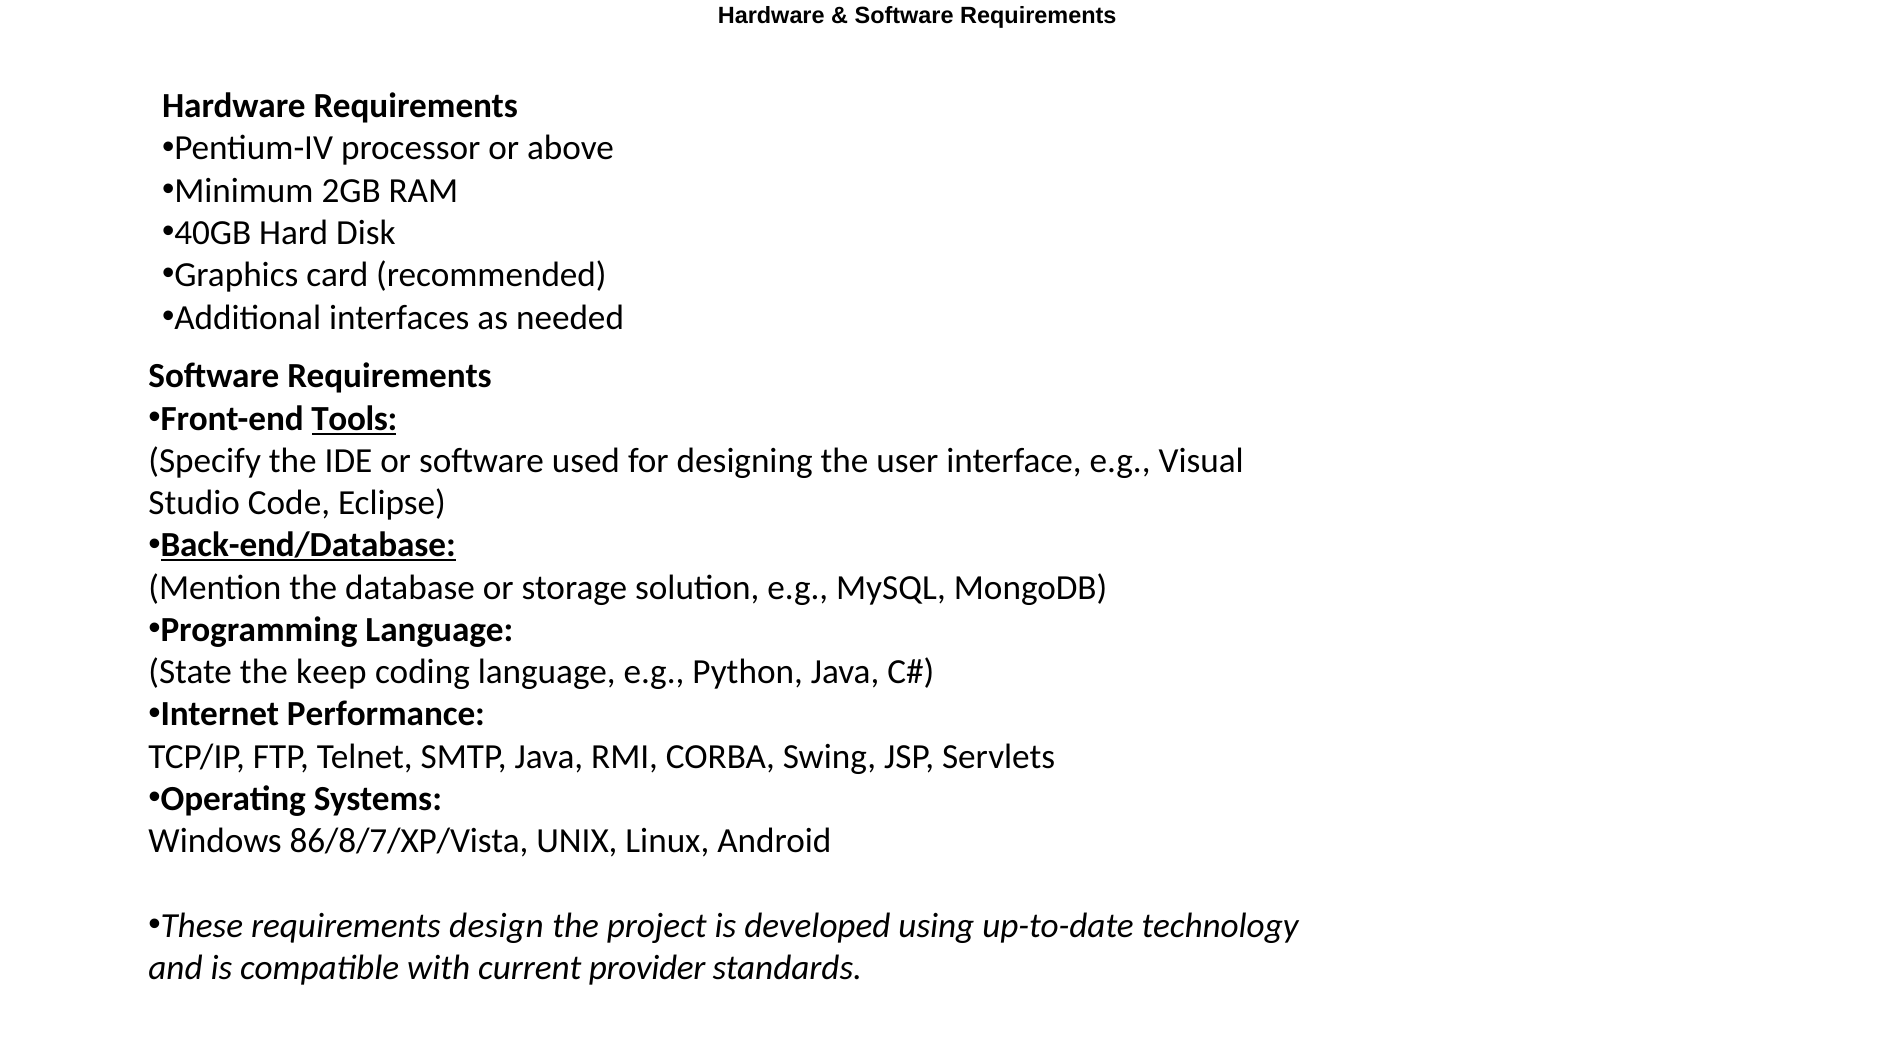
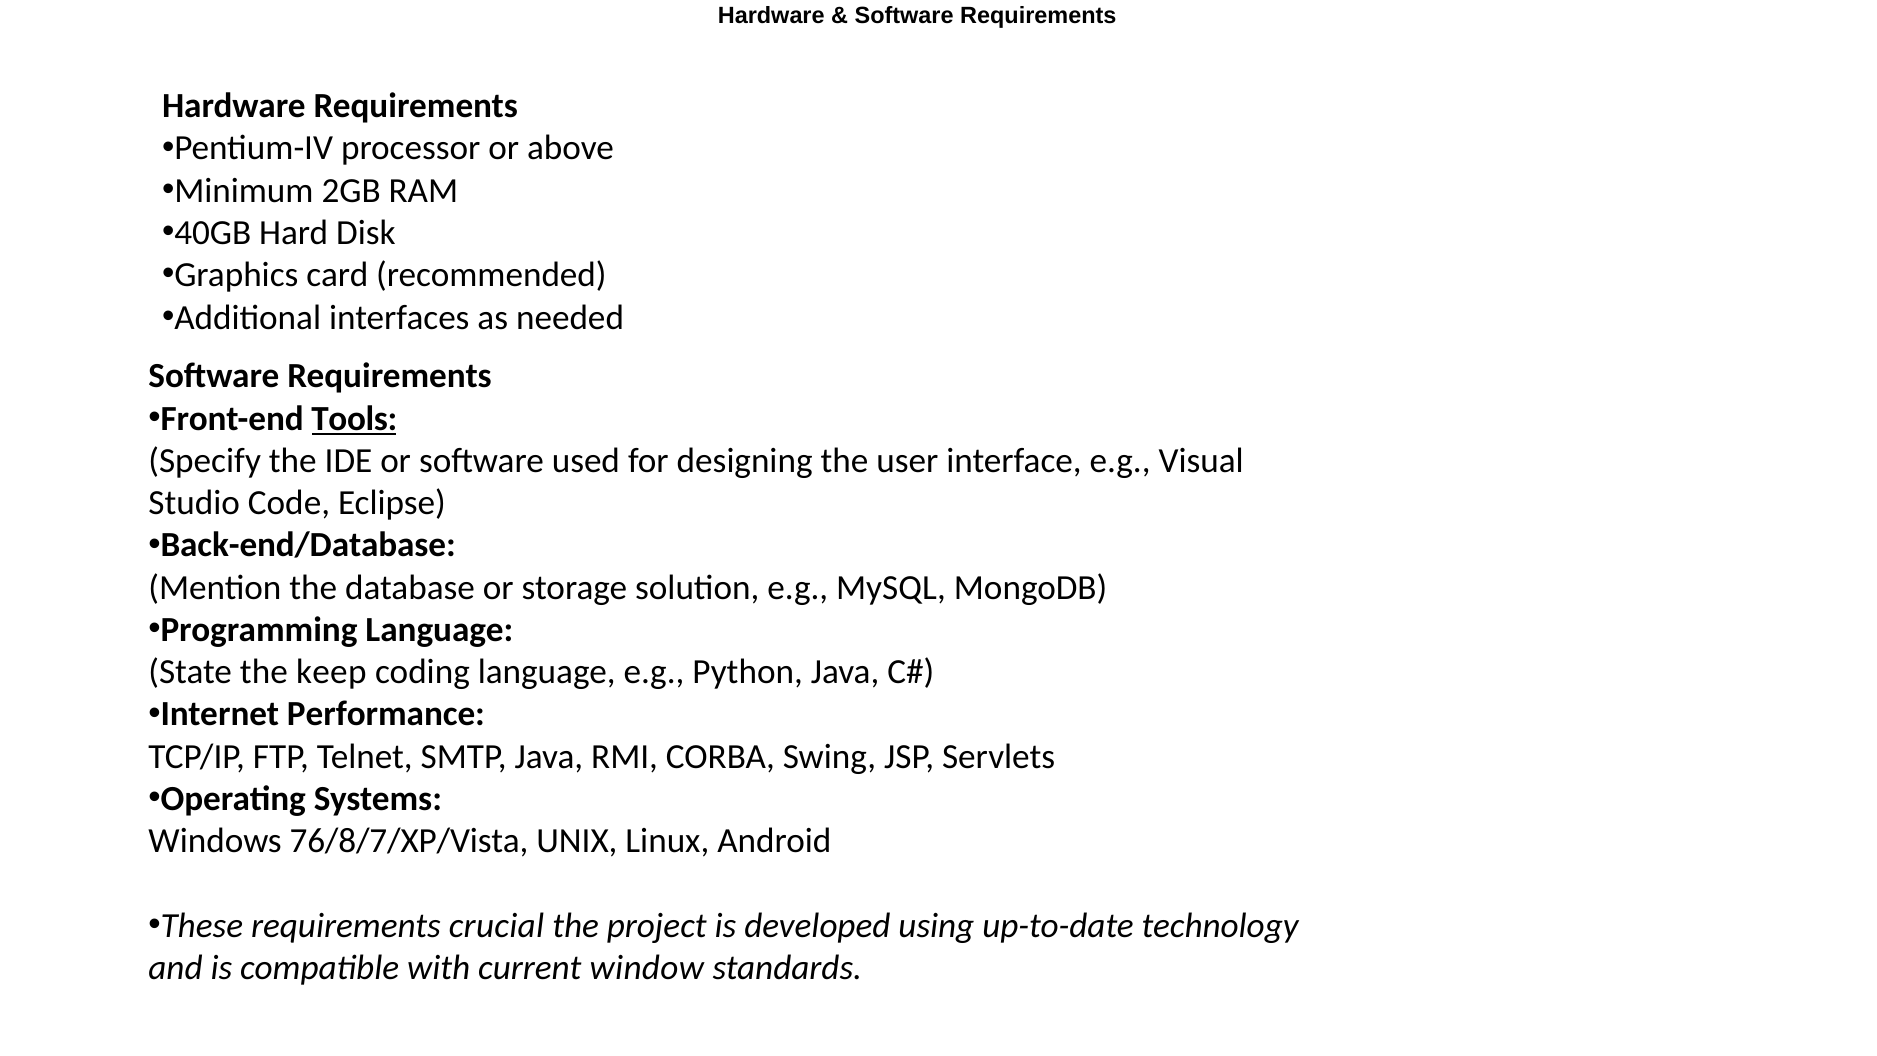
Back-end/Database underline: present -> none (308, 545)
86/8/7/XP/Vista: 86/8/7/XP/Vista -> 76/8/7/XP/Vista (409, 841)
design: design -> crucial (496, 926)
provider: provider -> window (647, 968)
